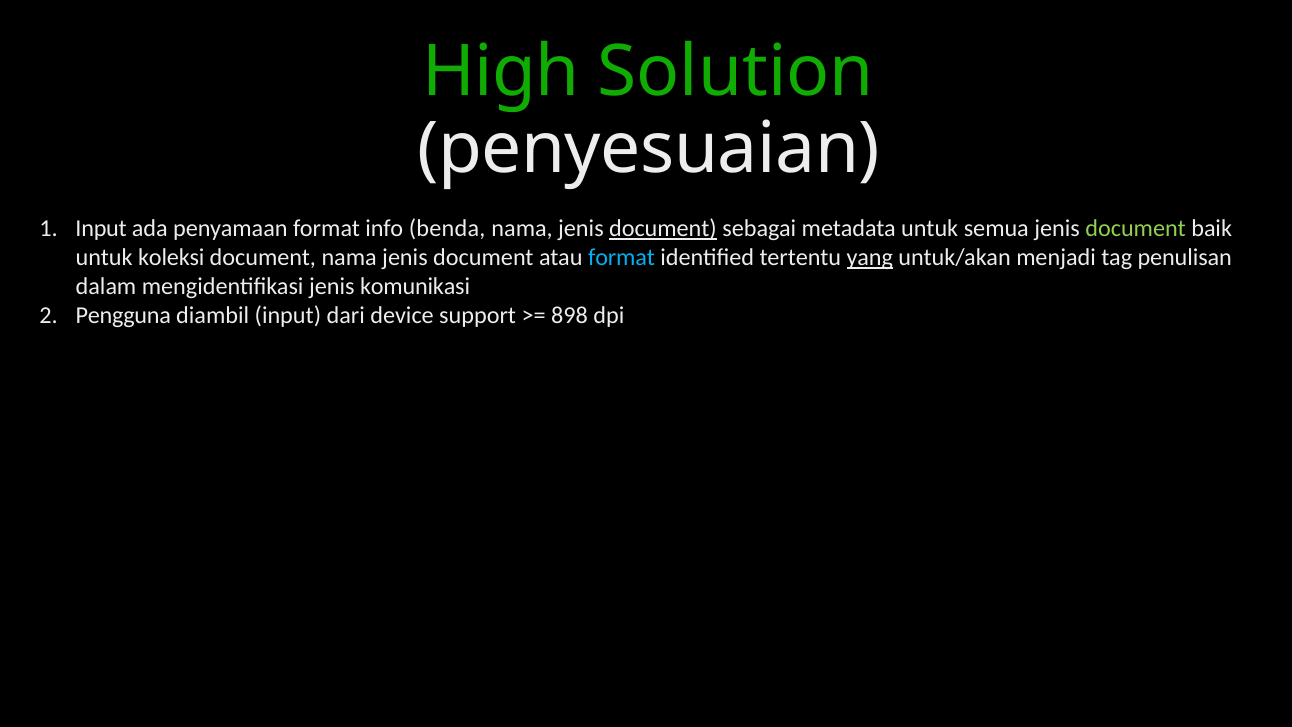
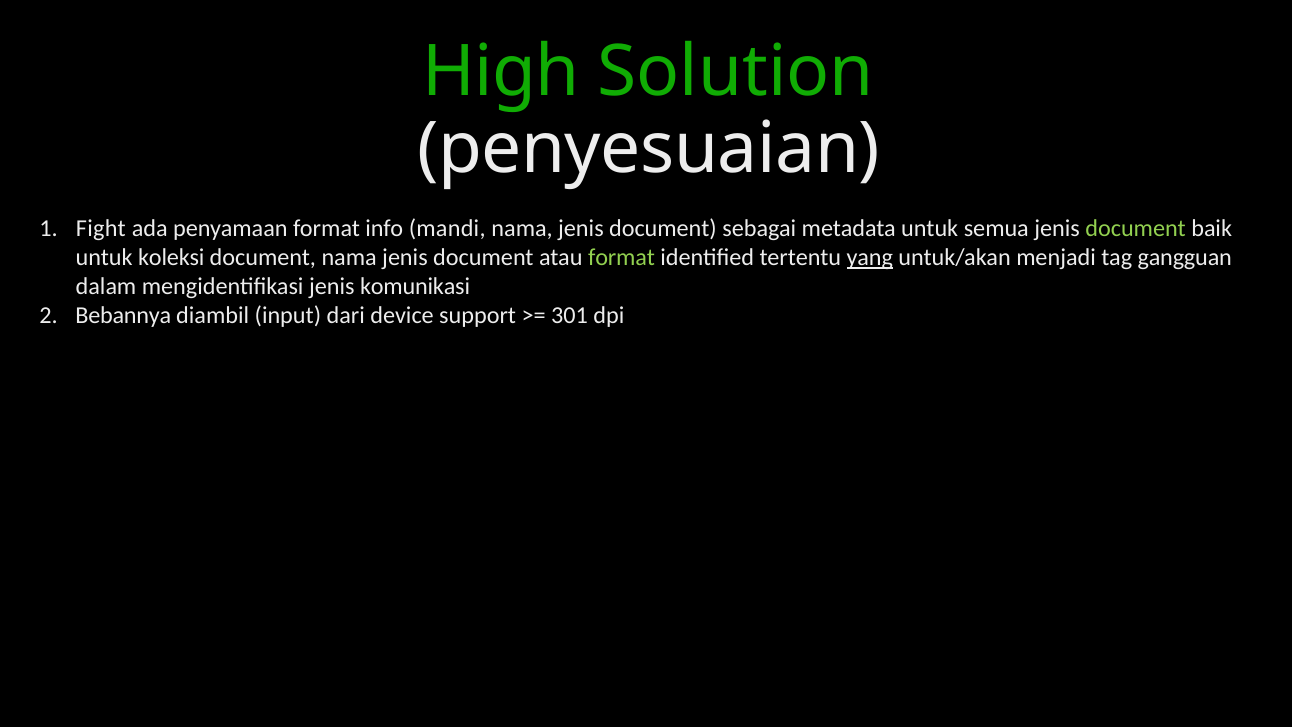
Input: Input -> Fight (101, 228)
benda: benda -> mandi (447, 228)
document underline: present -> none (663, 228)
format colour: light blue -> light green (622, 257)
penulisan: penulisan -> gangguan (1185, 257)
Pengguna: Pengguna -> Bebannya (123, 316)
898: 898 -> 301 (570, 316)
